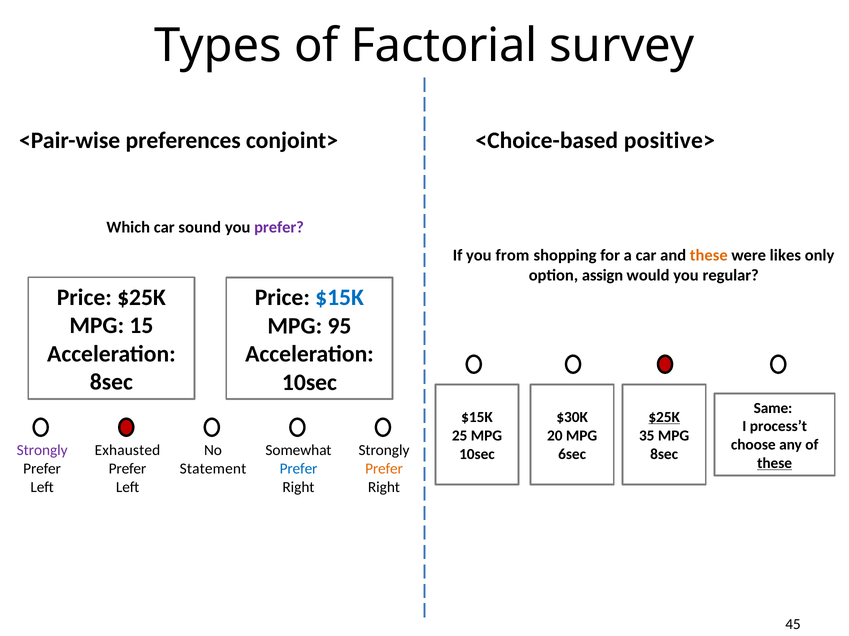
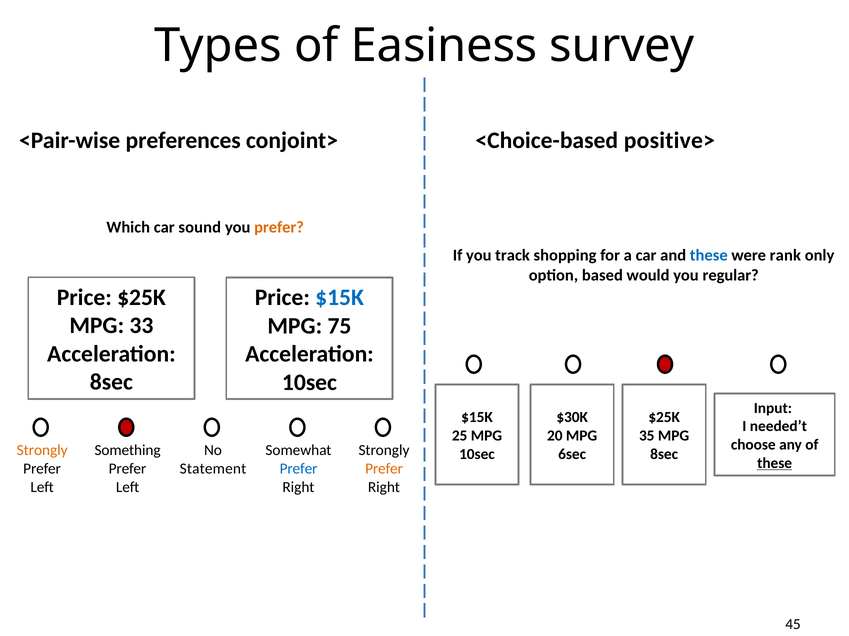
Factorial: Factorial -> Easiness (444, 46)
prefer colour: purple -> orange (279, 228)
from: from -> track (513, 256)
these colour: orange -> blue (709, 256)
likes: likes -> rank (785, 256)
assign: assign -> based (602, 276)
15: 15 -> 33 (141, 326)
95: 95 -> 75 (339, 326)
Same: Same -> Input (773, 408)
$25K underline: present -> none (664, 418)
process’t: process’t -> needed’t (778, 427)
Strongly colour: purple -> orange (42, 451)
Exhausted: Exhausted -> Something (128, 451)
